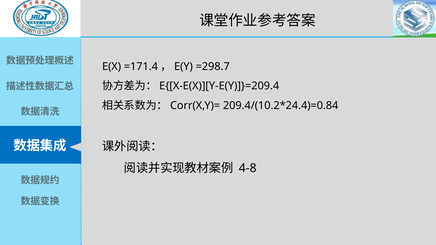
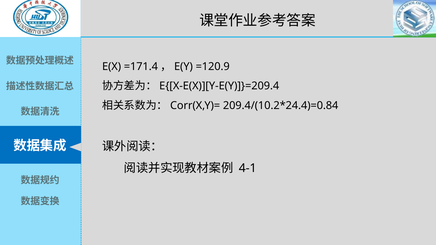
=298.7: =298.7 -> =120.9 (213, 67)
4-8: 4-8 -> 4-1 (248, 168)
